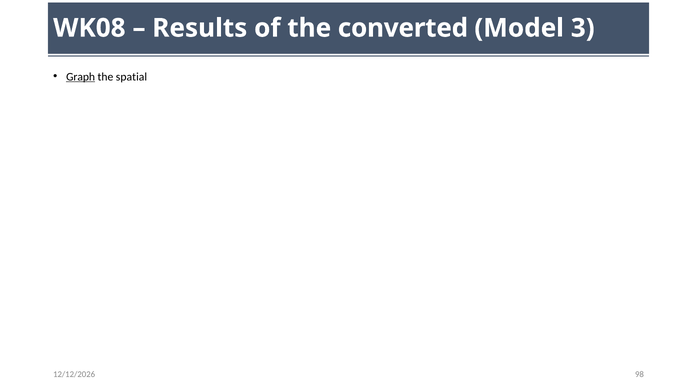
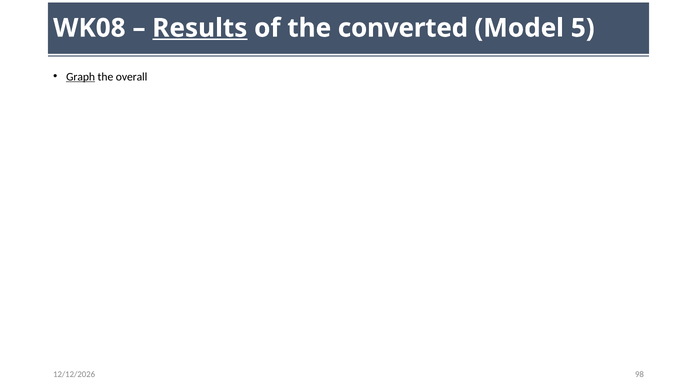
Results underline: none -> present (200, 28)
3: 3 -> 5 (583, 28)
spatial: spatial -> overall (132, 77)
